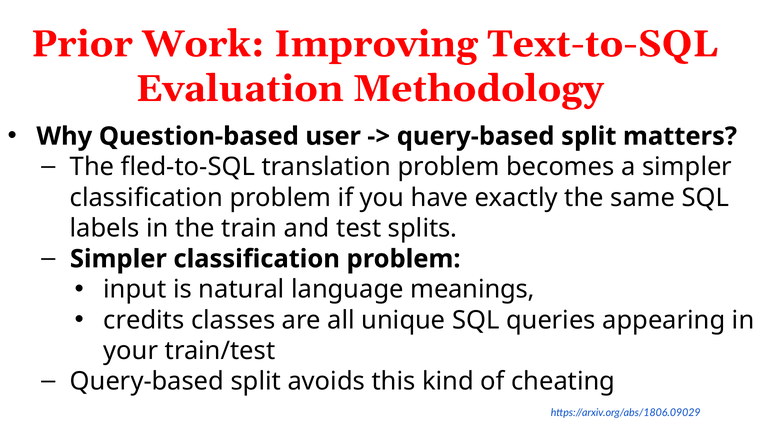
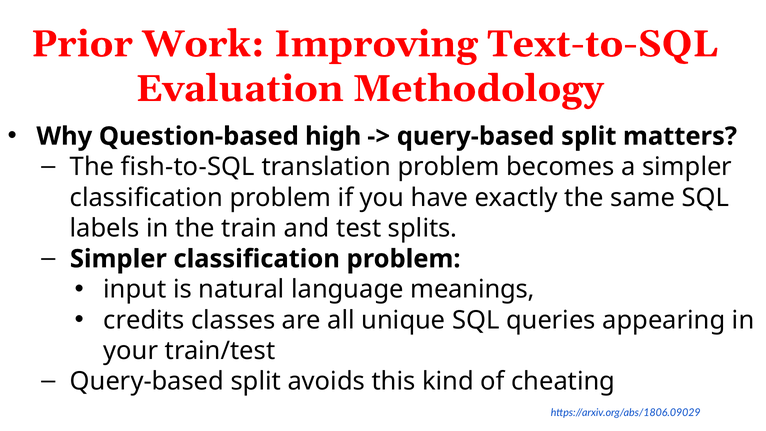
user: user -> high (333, 136)
fled-to-SQL: fled-to-SQL -> fish-to-SQL (188, 167)
